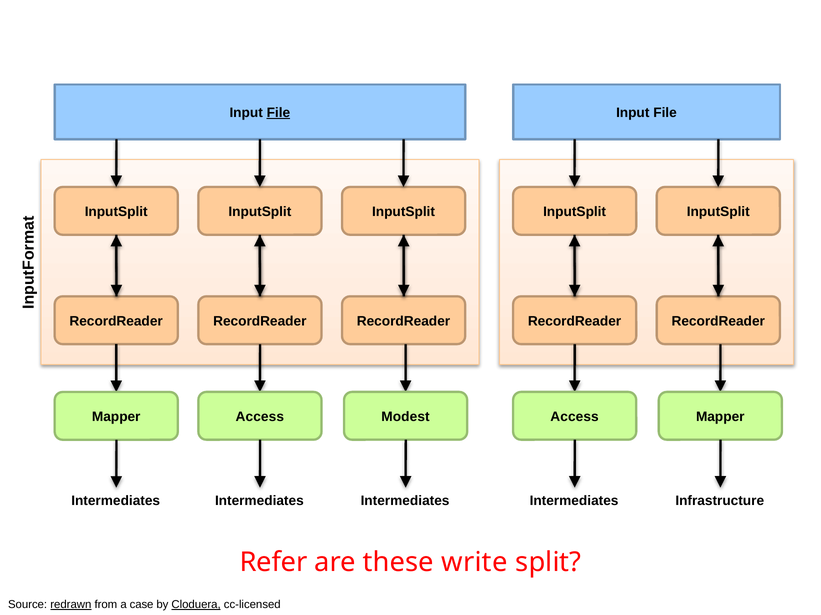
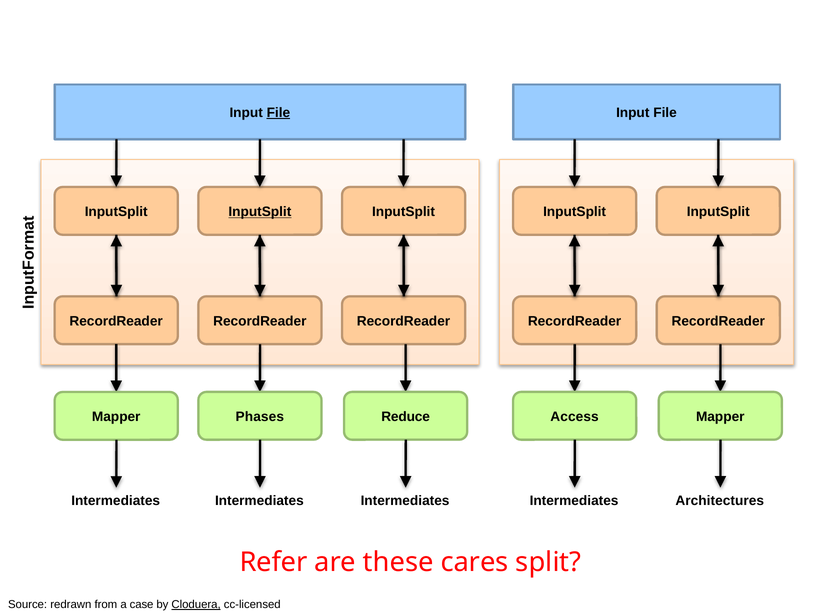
InputSplit underline: none -> present (260, 212)
Access: Access -> Phases (260, 417)
Modest: Modest -> Reduce (406, 417)
Infrastructure: Infrastructure -> Architectures (720, 501)
write: write -> cares (475, 563)
redrawn underline: present -> none (71, 605)
